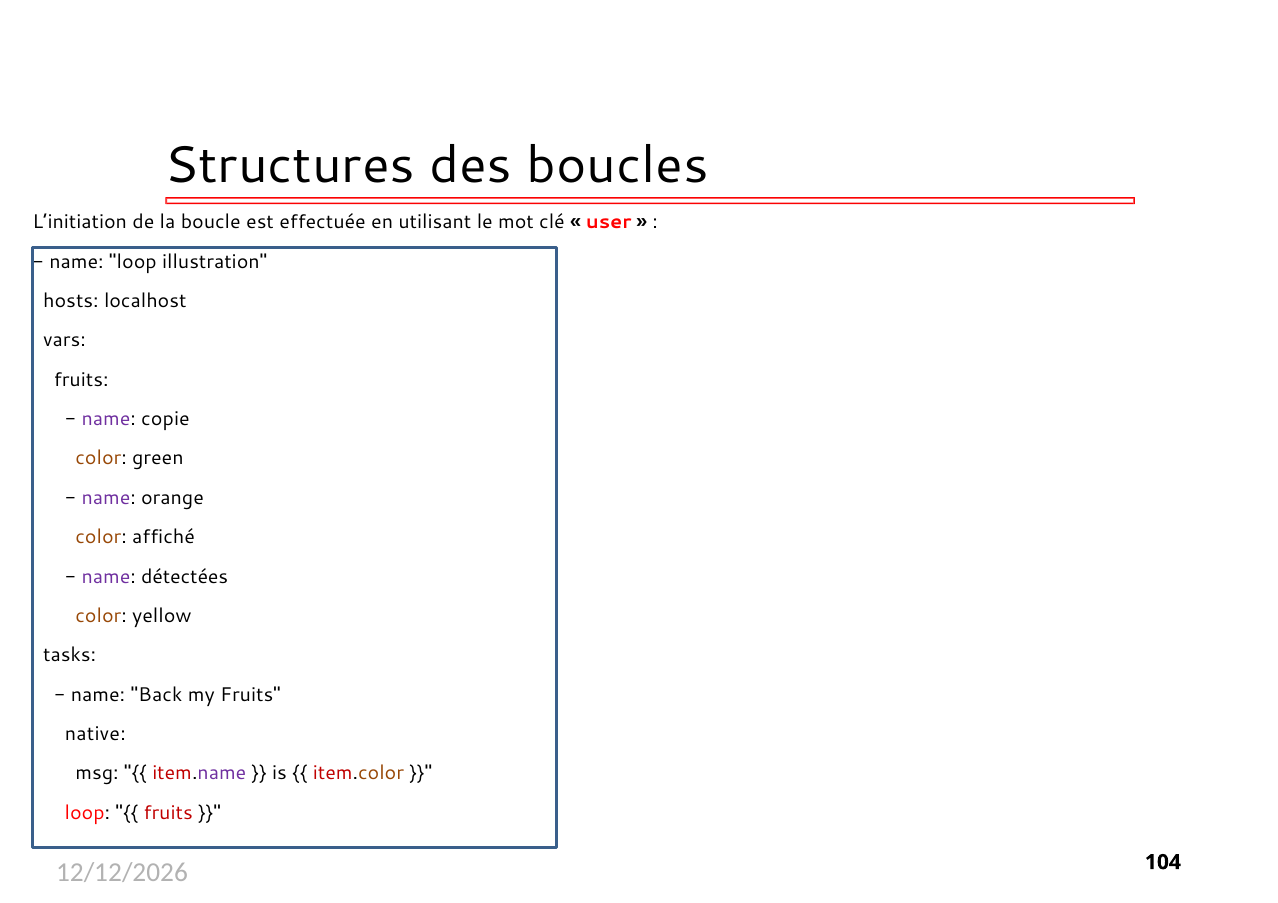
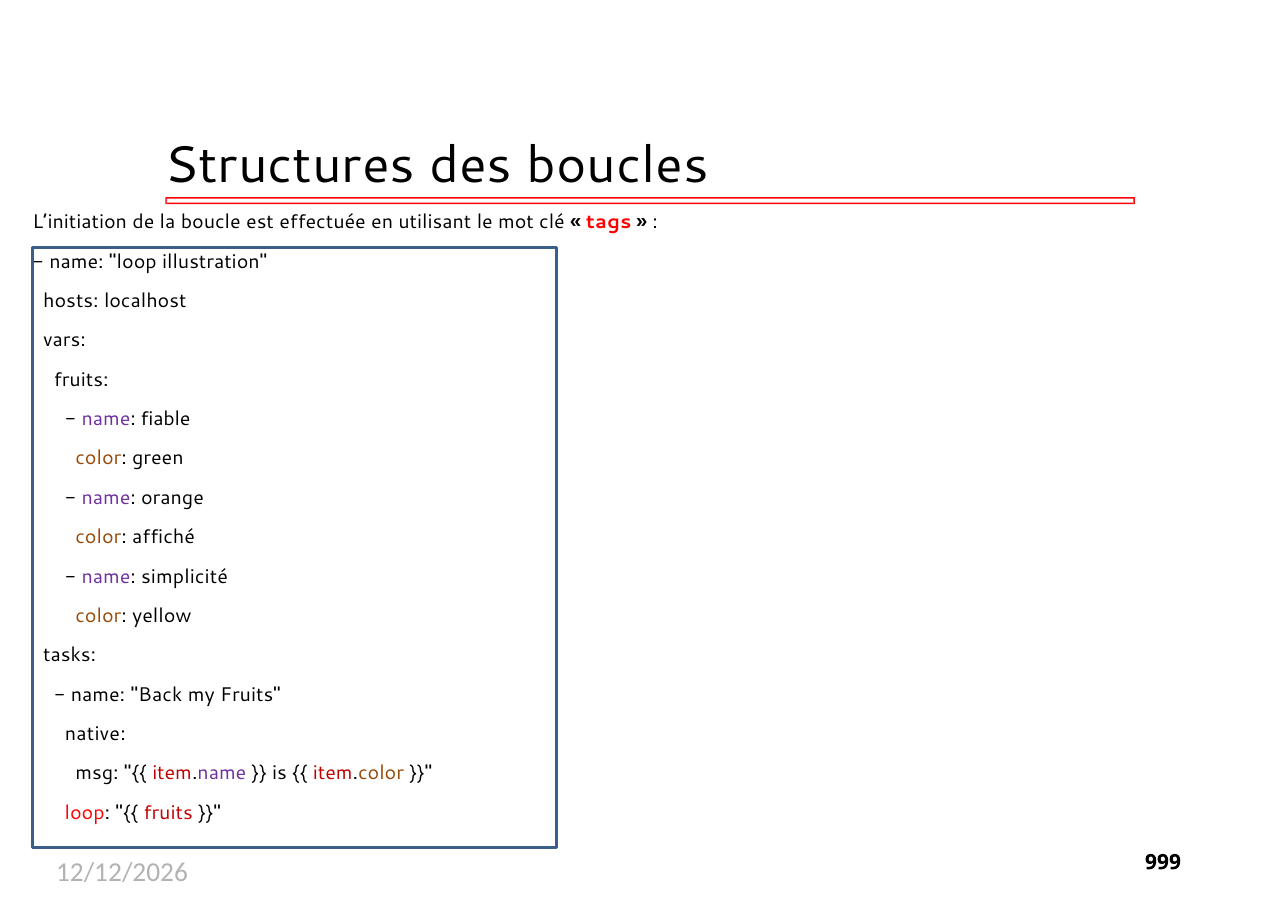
user: user -> tags (609, 222)
copie: copie -> fiable (166, 419)
détectées: détectées -> simplicité (185, 577)
104: 104 -> 999 (1163, 862)
